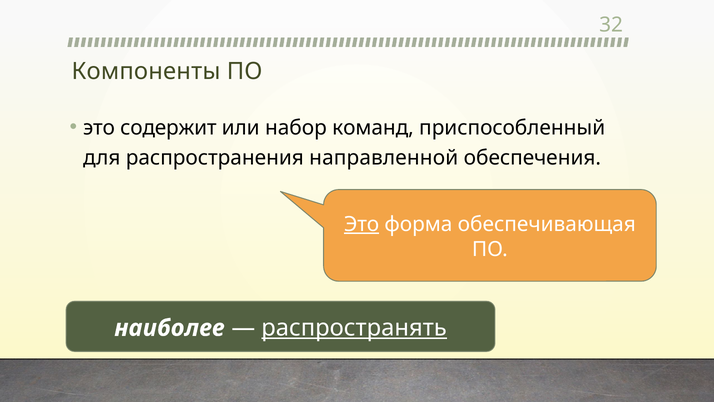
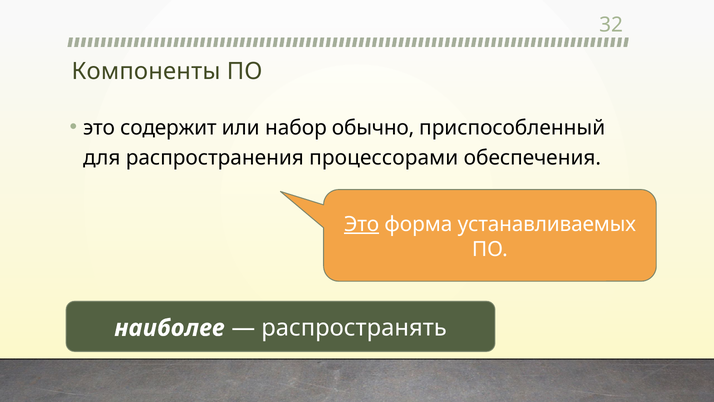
команд: команд -> обычно (373, 128)
направленной: направленной -> процессорами (384, 157)
обеспечивающая: обеспечивающая -> устанавливаемых (547, 224)
распространять underline: present -> none (354, 328)
